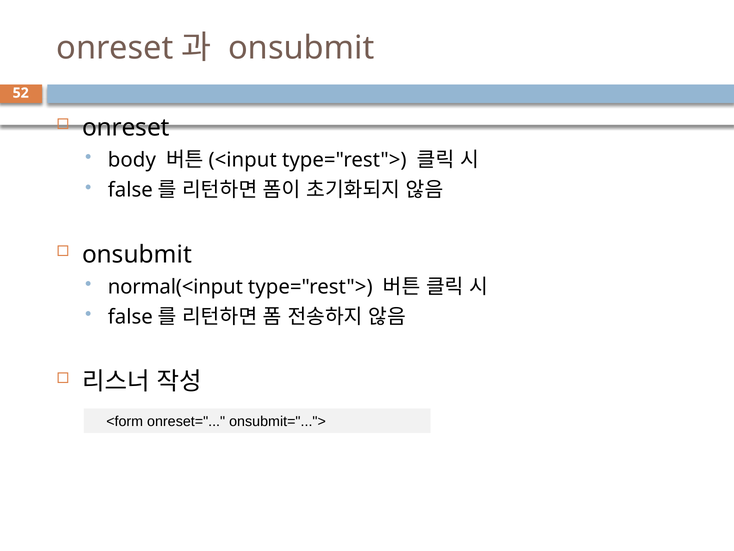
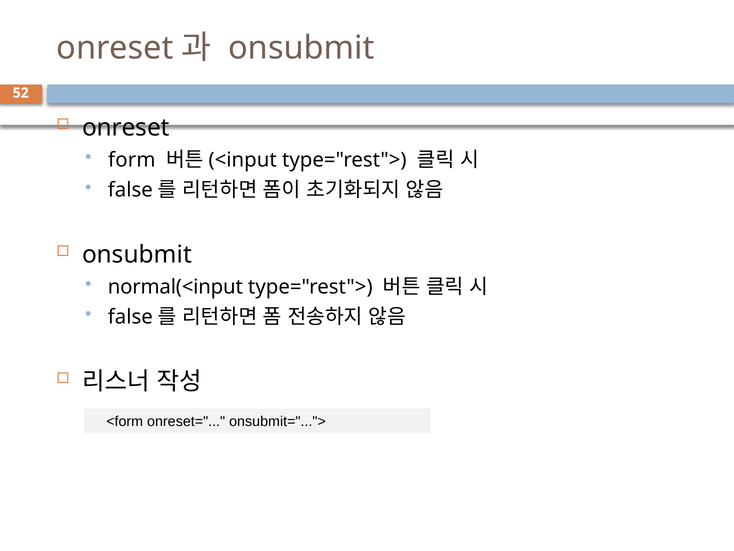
body: body -> form (132, 160)
